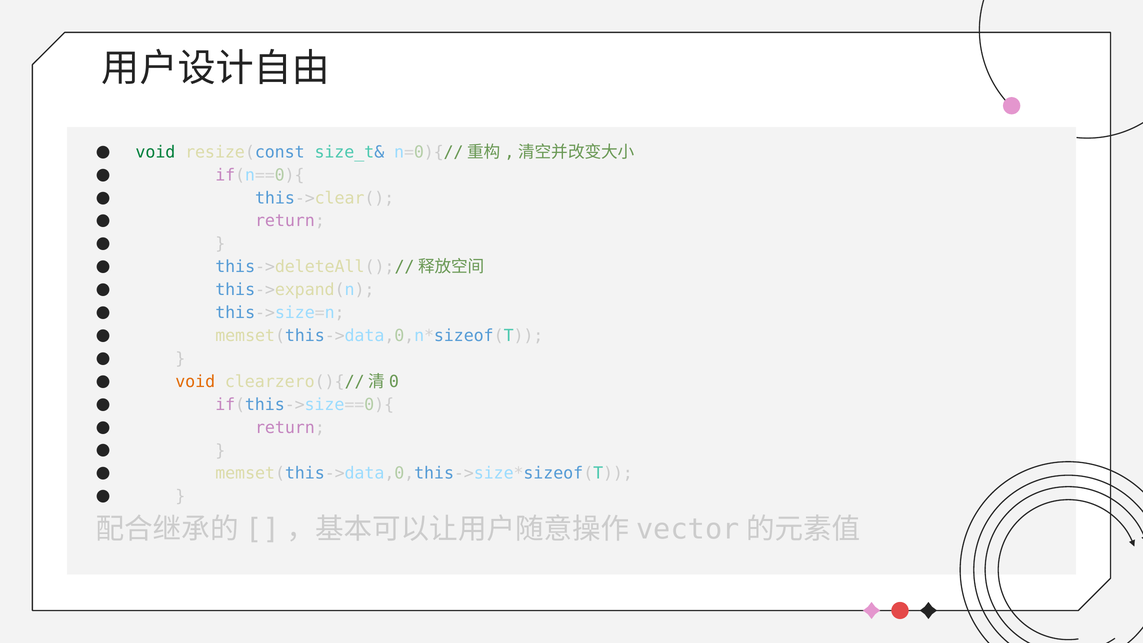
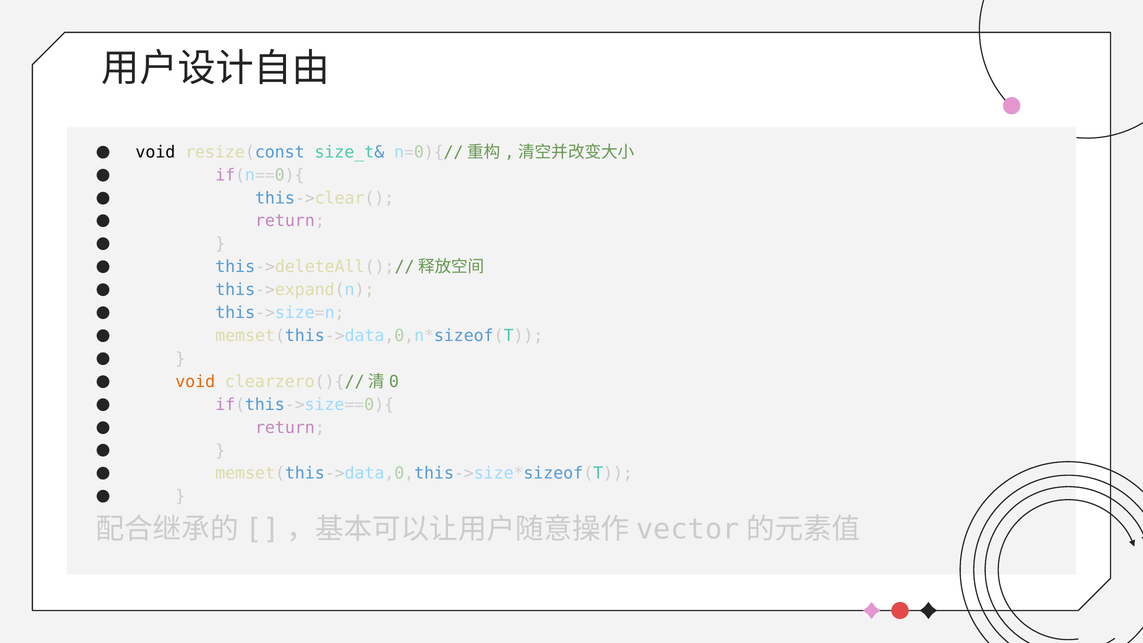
void colour: green -> black (155, 152)
